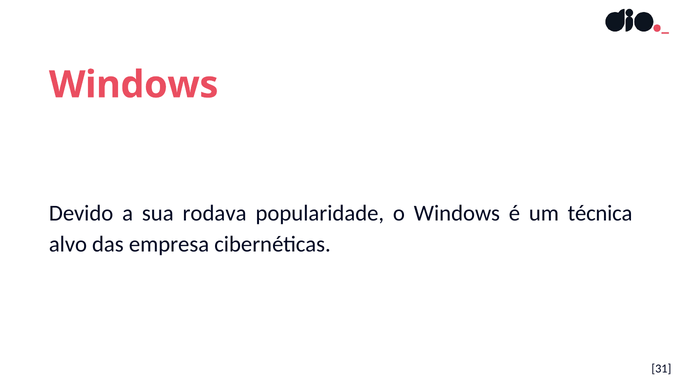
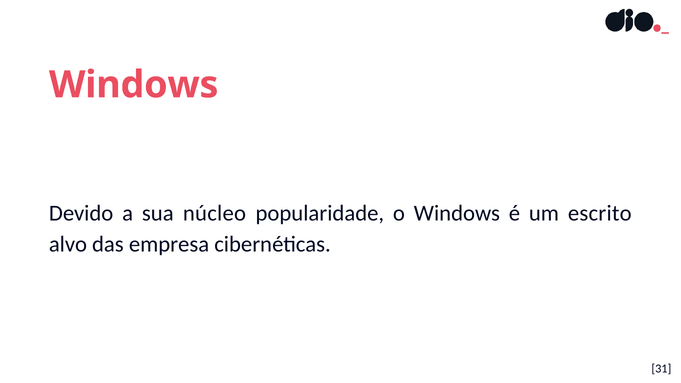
rodava: rodava -> núcleo (214, 213)
técnica: técnica -> escrito (600, 213)
